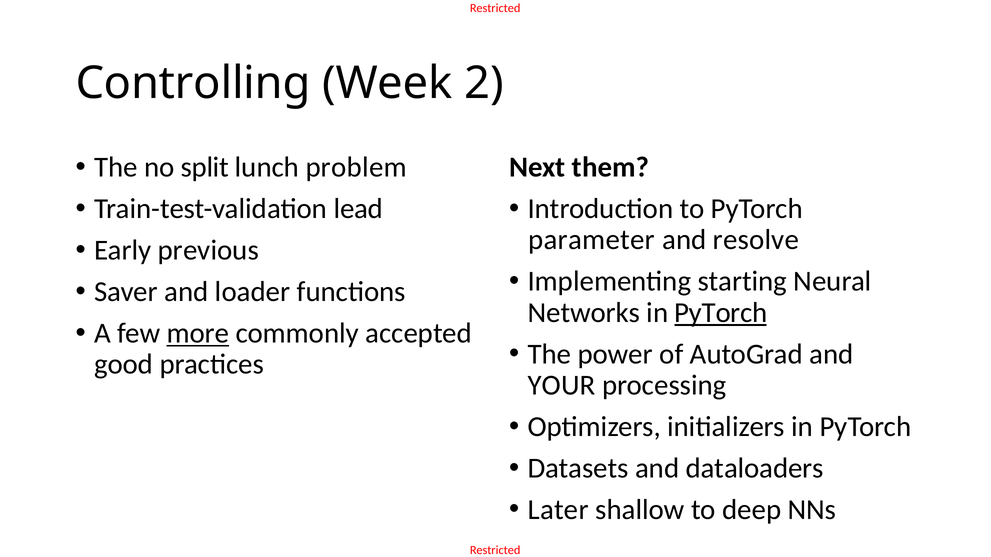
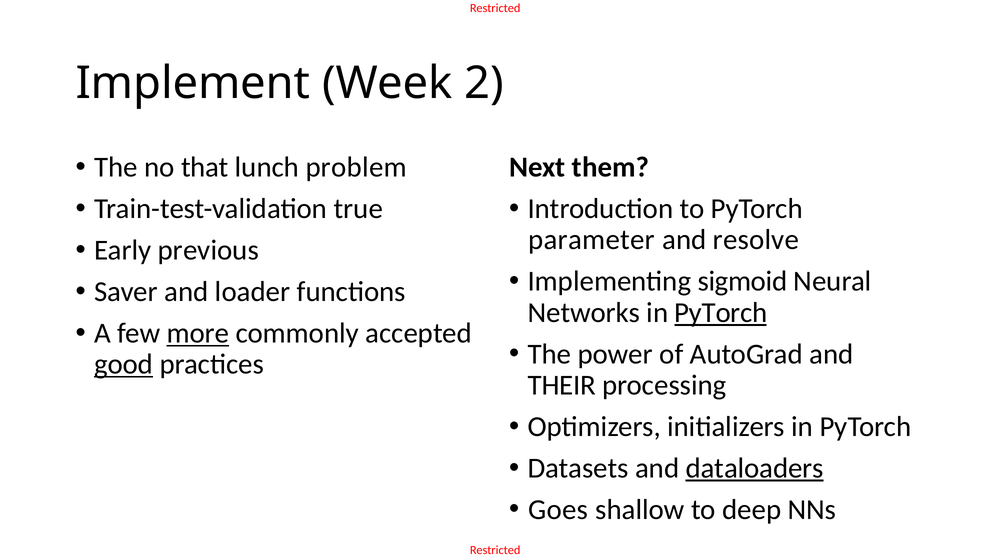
Controlling: Controlling -> Implement (193, 83)
split: split -> that (205, 167)
lead: lead -> true (358, 209)
starting: starting -> sigmoid (742, 282)
good underline: none -> present (124, 365)
YOUR: YOUR -> THEIR (562, 385)
dataloaders underline: none -> present (755, 468)
Later: Later -> Goes (558, 510)
